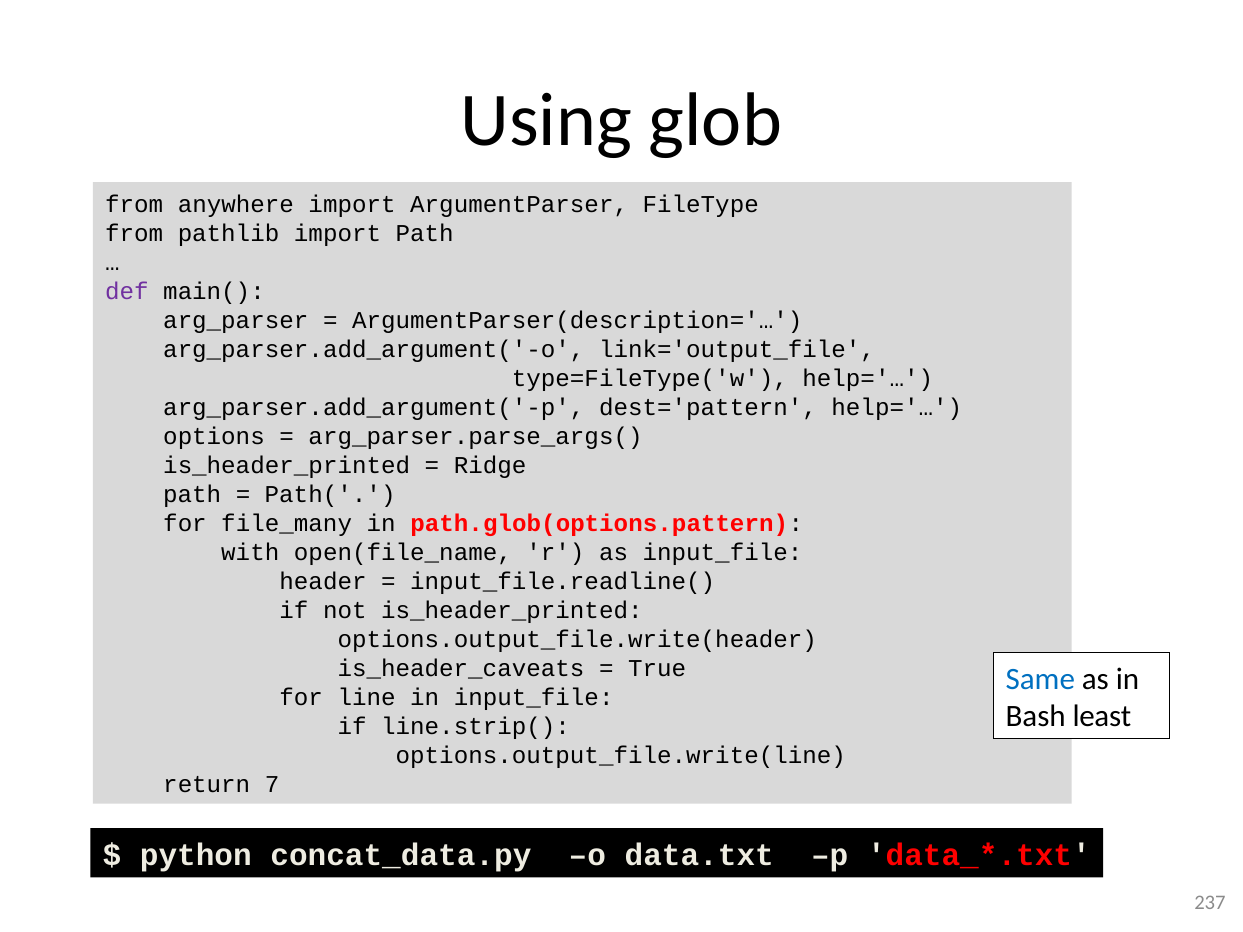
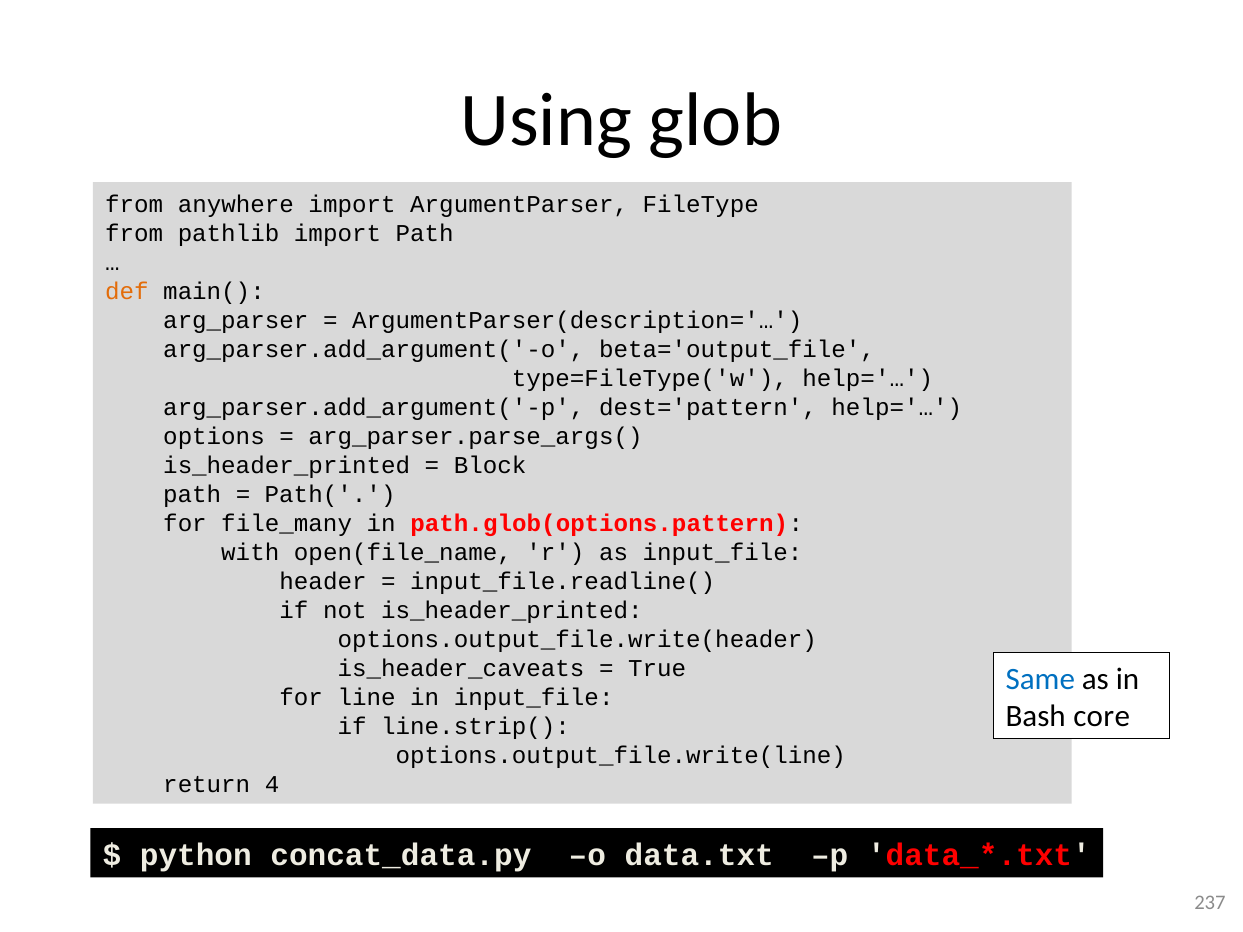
def colour: purple -> orange (127, 292)
link='output_file: link='output_file -> beta='output_file (737, 350)
Ridge: Ridge -> Block (490, 466)
least: least -> core (1102, 717)
7: 7 -> 4 (272, 785)
